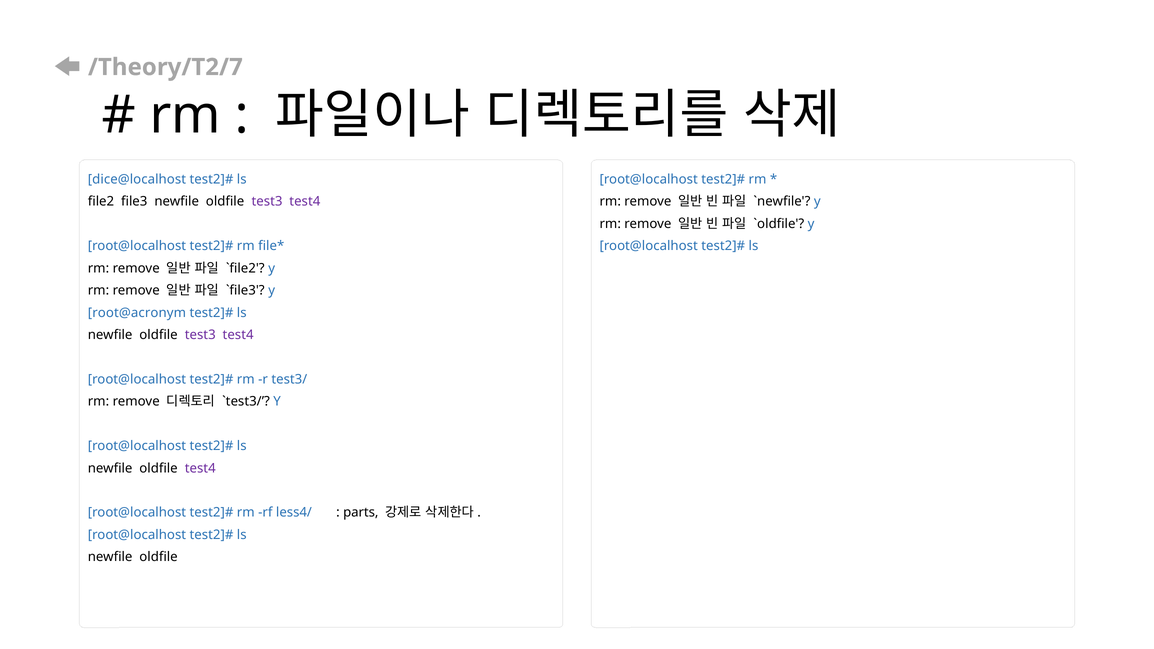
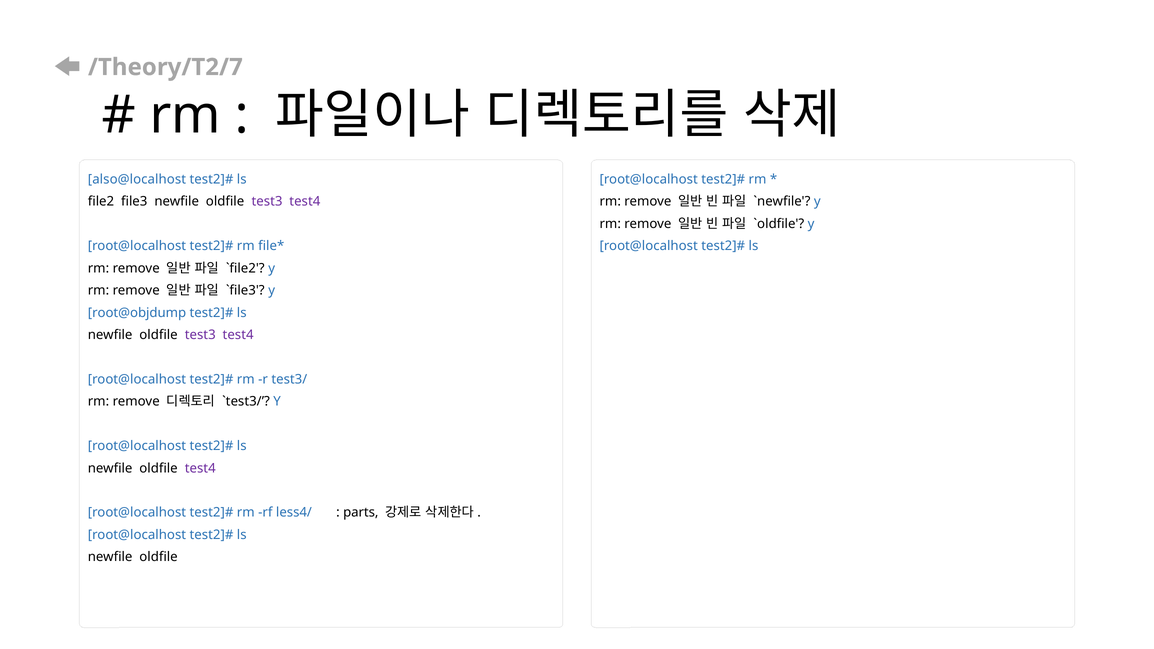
dice@localhost: dice@localhost -> also@localhost (137, 179)
root@acronym: root@acronym -> root@objdump (137, 313)
